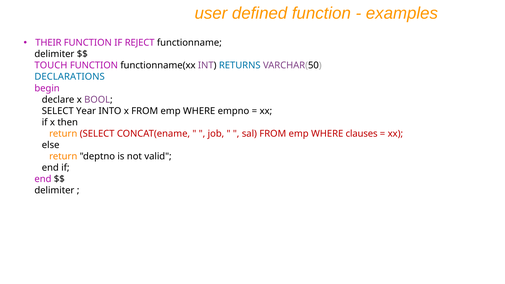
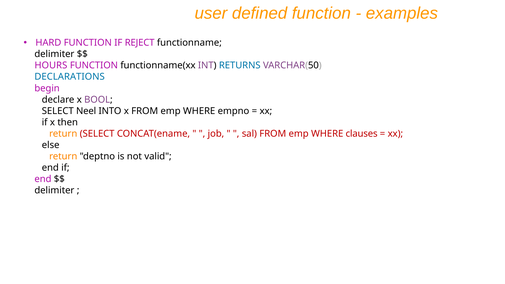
THEIR: THEIR -> HARD (48, 43)
TOUCH: TOUCH -> HOURS (51, 66)
Year: Year -> Neel (86, 111)
